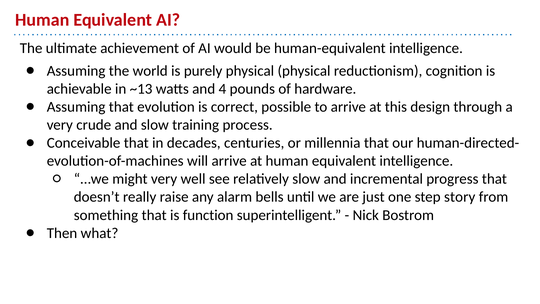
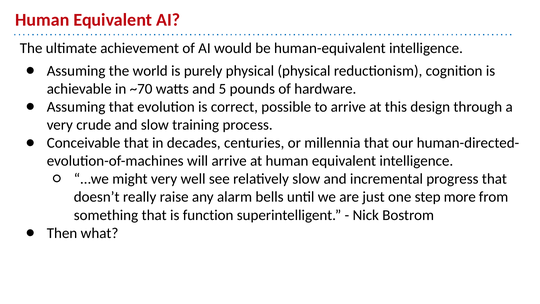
~13: ~13 -> ~70 (141, 89)
4: 4 -> 5 (222, 89)
story: story -> more (460, 197)
